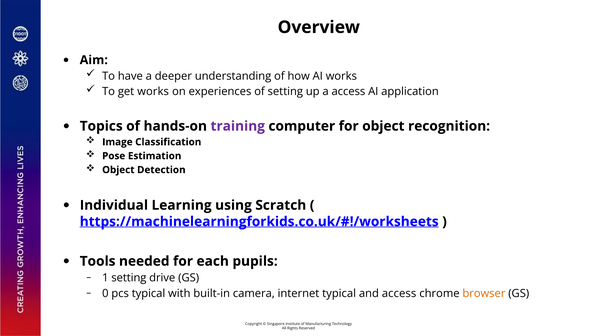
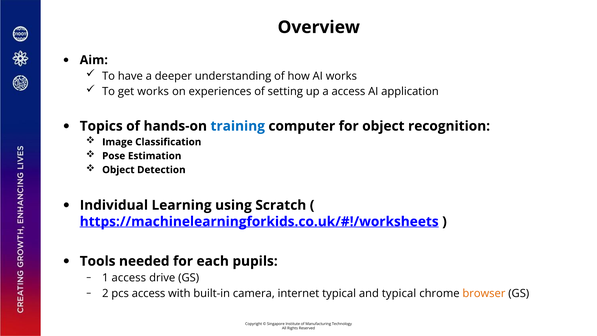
training colour: purple -> blue (238, 126)
1 setting: setting -> access (129, 278)
0: 0 -> 2 (105, 293)
pcs typical: typical -> access (149, 293)
and access: access -> typical (399, 293)
